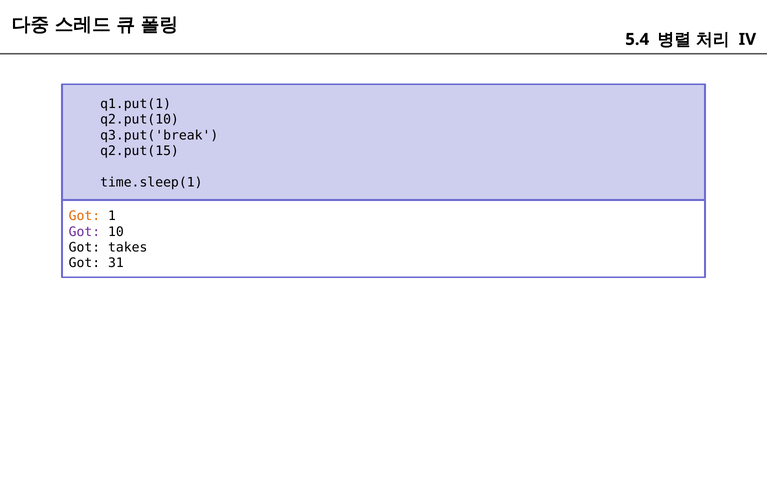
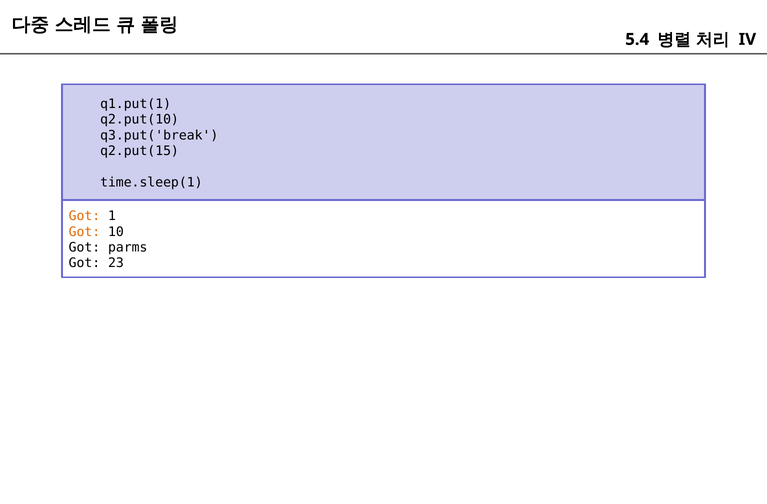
Got colour: purple -> orange (84, 232)
takes: takes -> parms (128, 247)
31: 31 -> 23 (116, 263)
